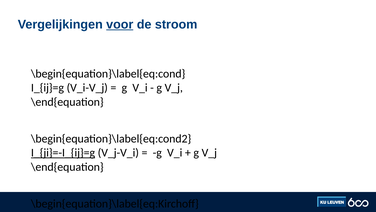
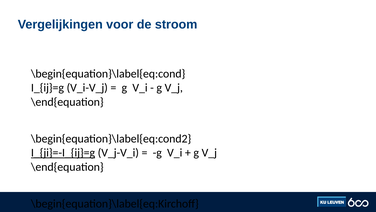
voor underline: present -> none (120, 24)
